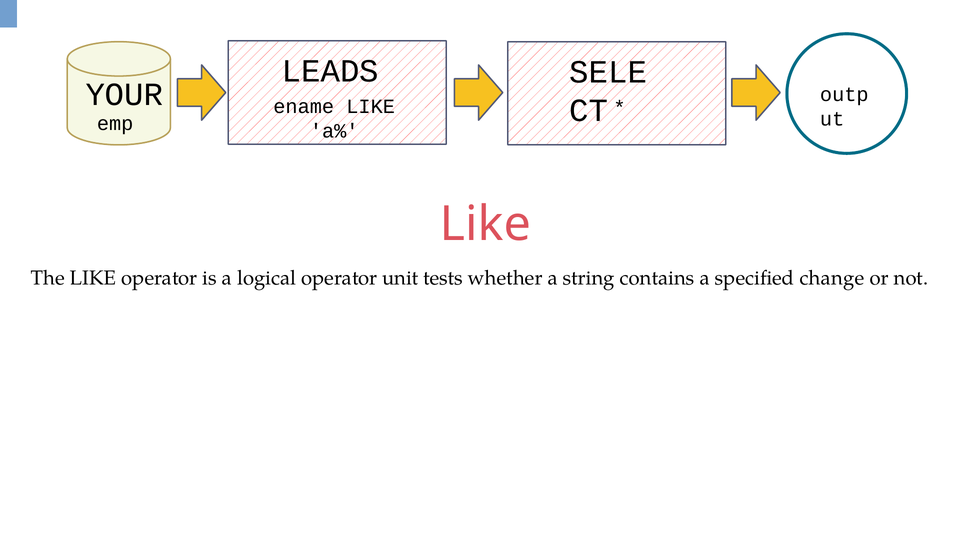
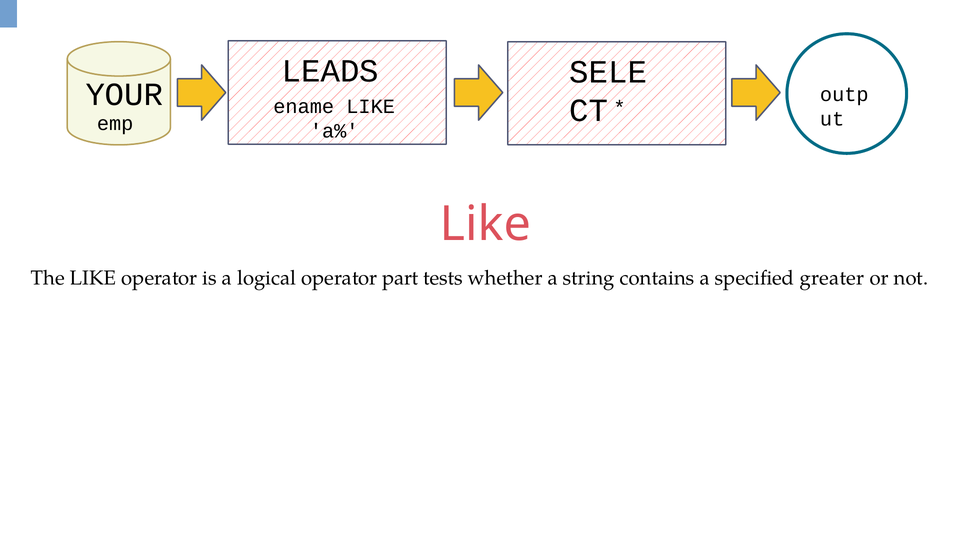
unit: unit -> part (400, 278)
change: change -> greater (832, 278)
